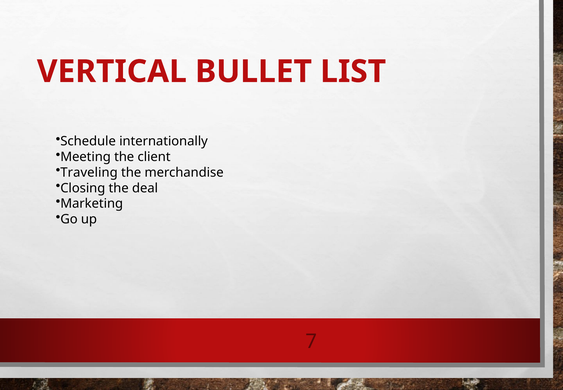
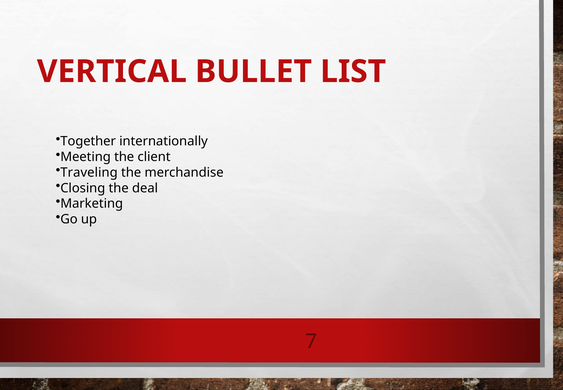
Schedule: Schedule -> Together (88, 141)
